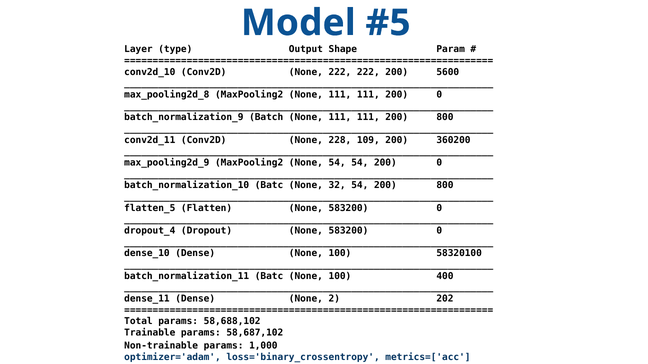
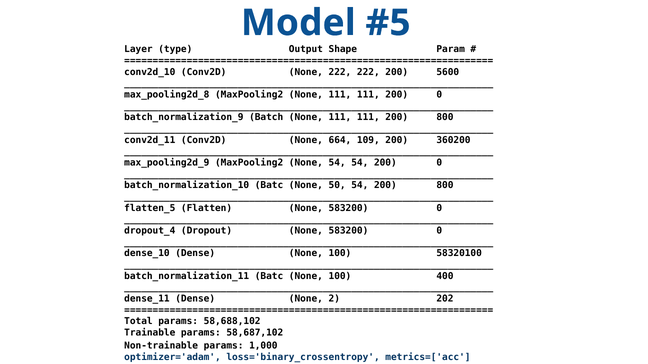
228: 228 -> 664 (340, 140)
32: 32 -> 50 (337, 186)
